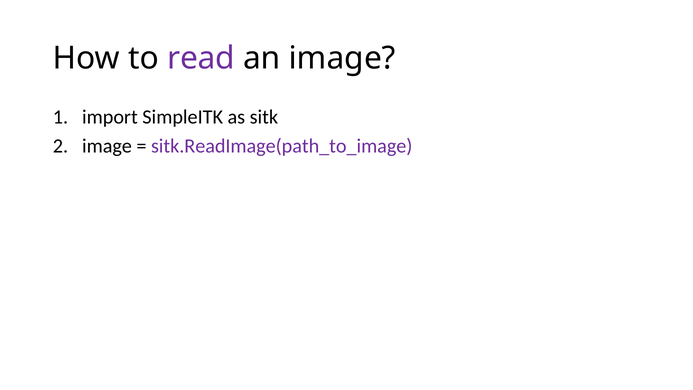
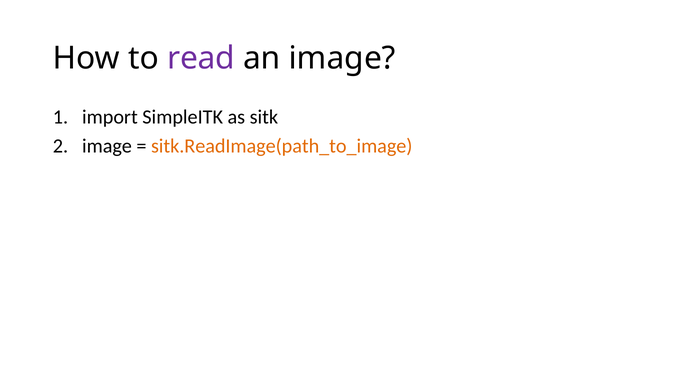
sitk.ReadImage(path_to_image colour: purple -> orange (282, 146)
